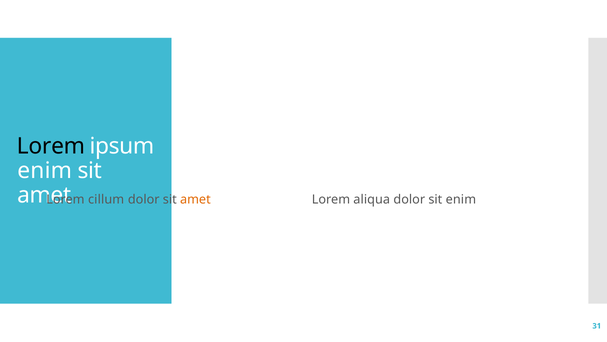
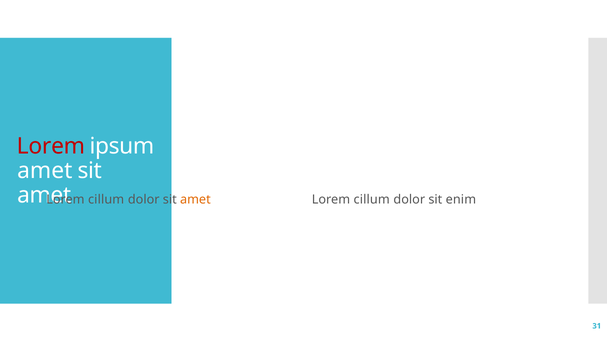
Lorem colour: black -> red (51, 146)
enim: enim -> amet (45, 170)
aliqua: aliqua -> cillum (372, 199)
